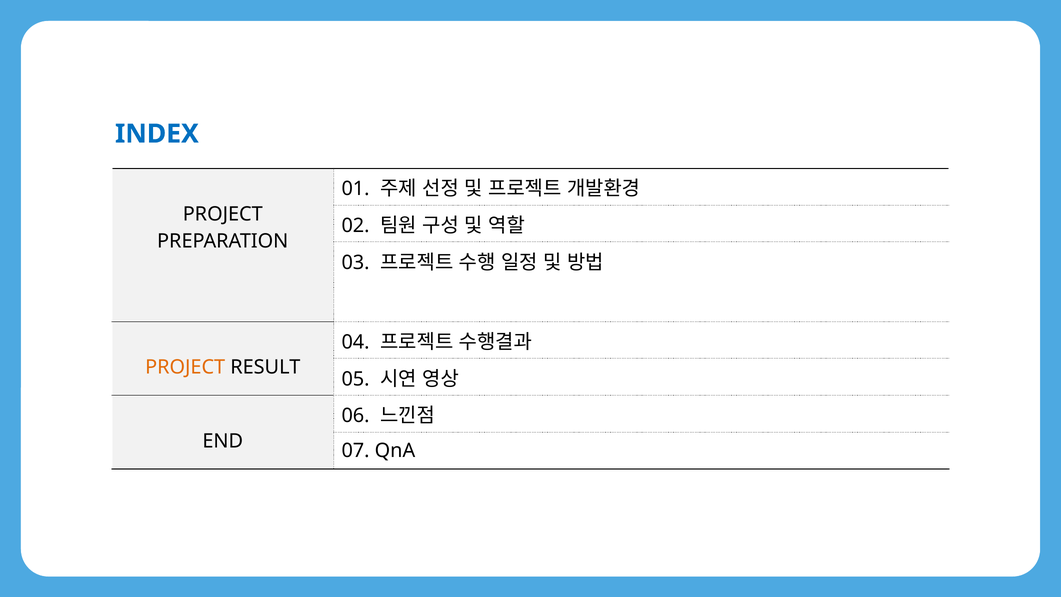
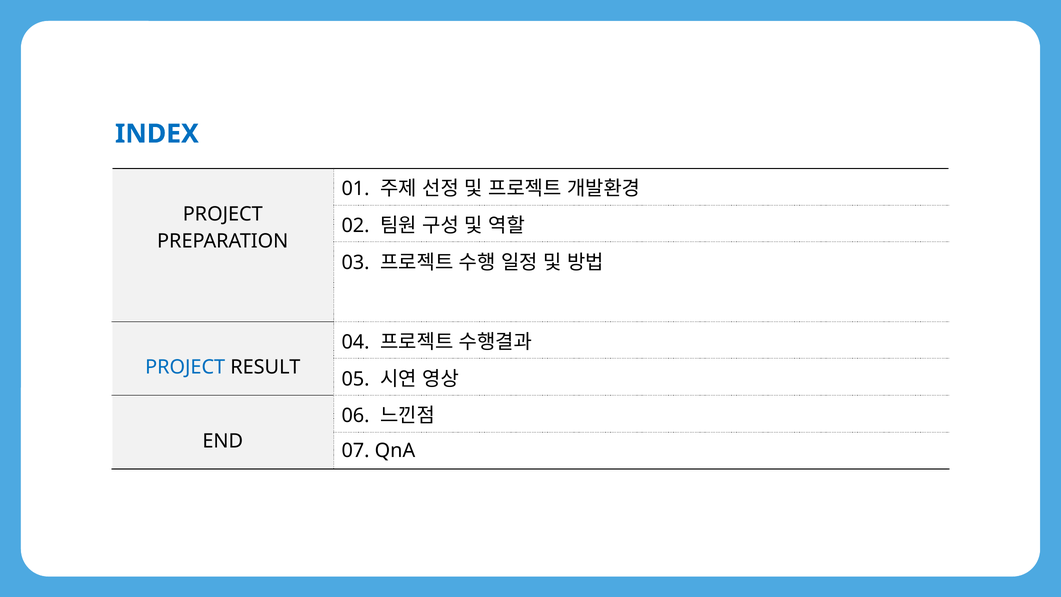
PROJECT colour: orange -> blue (185, 367)
